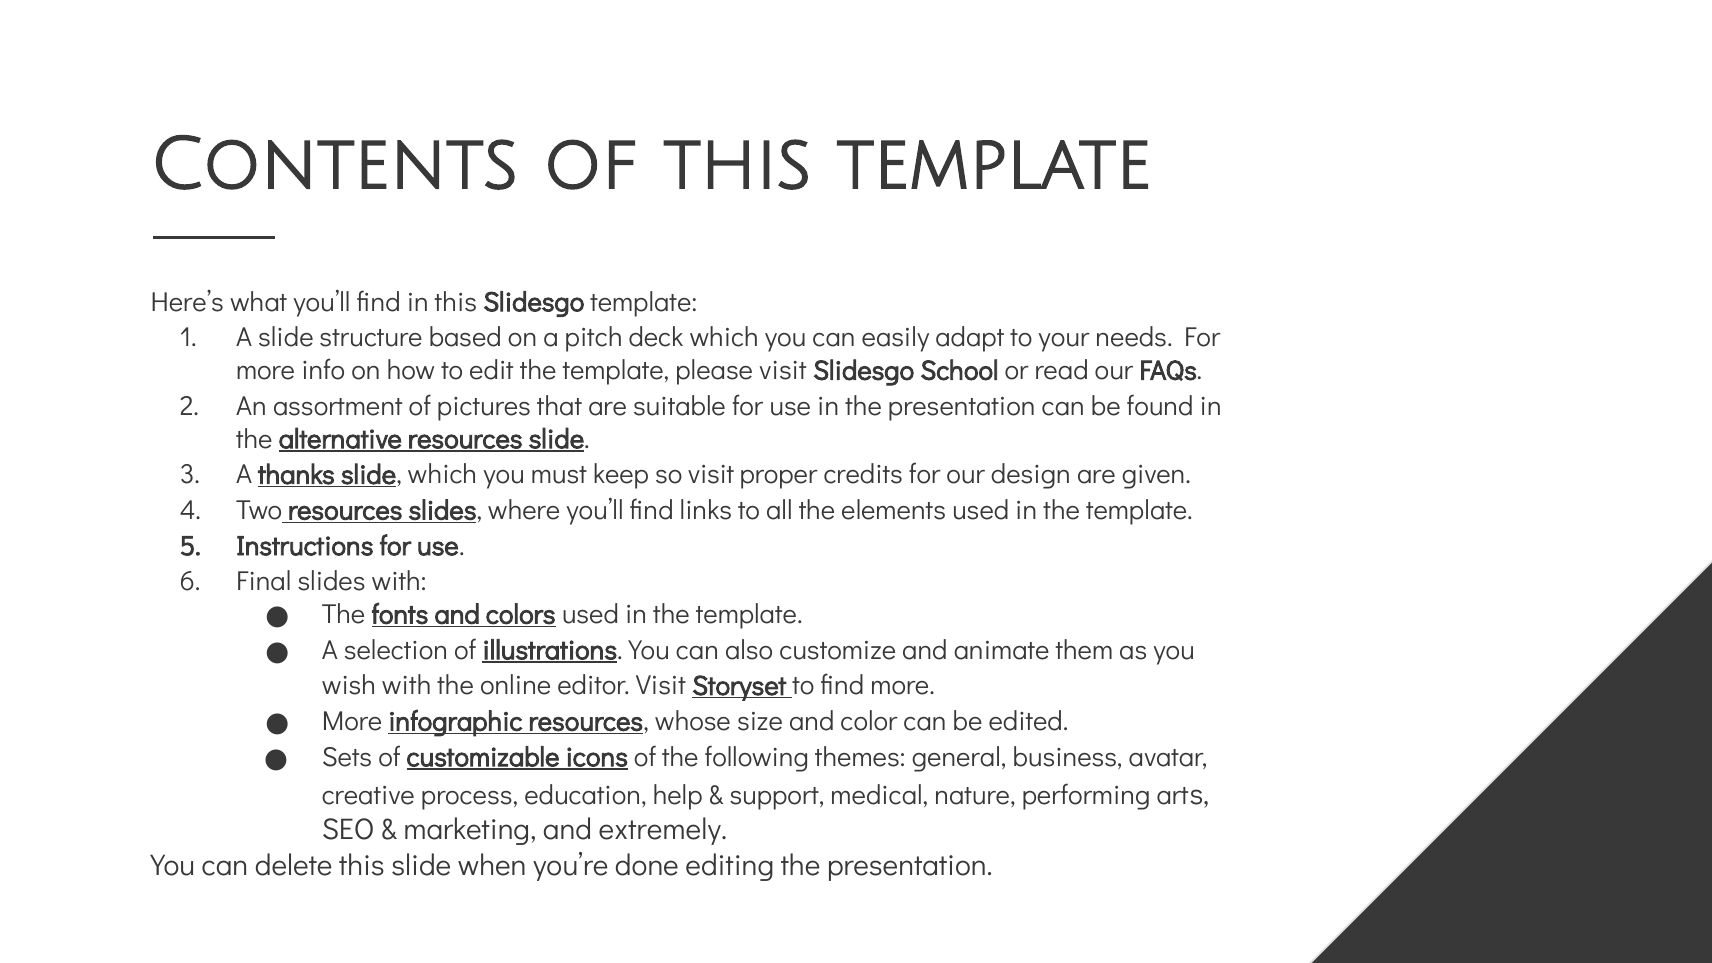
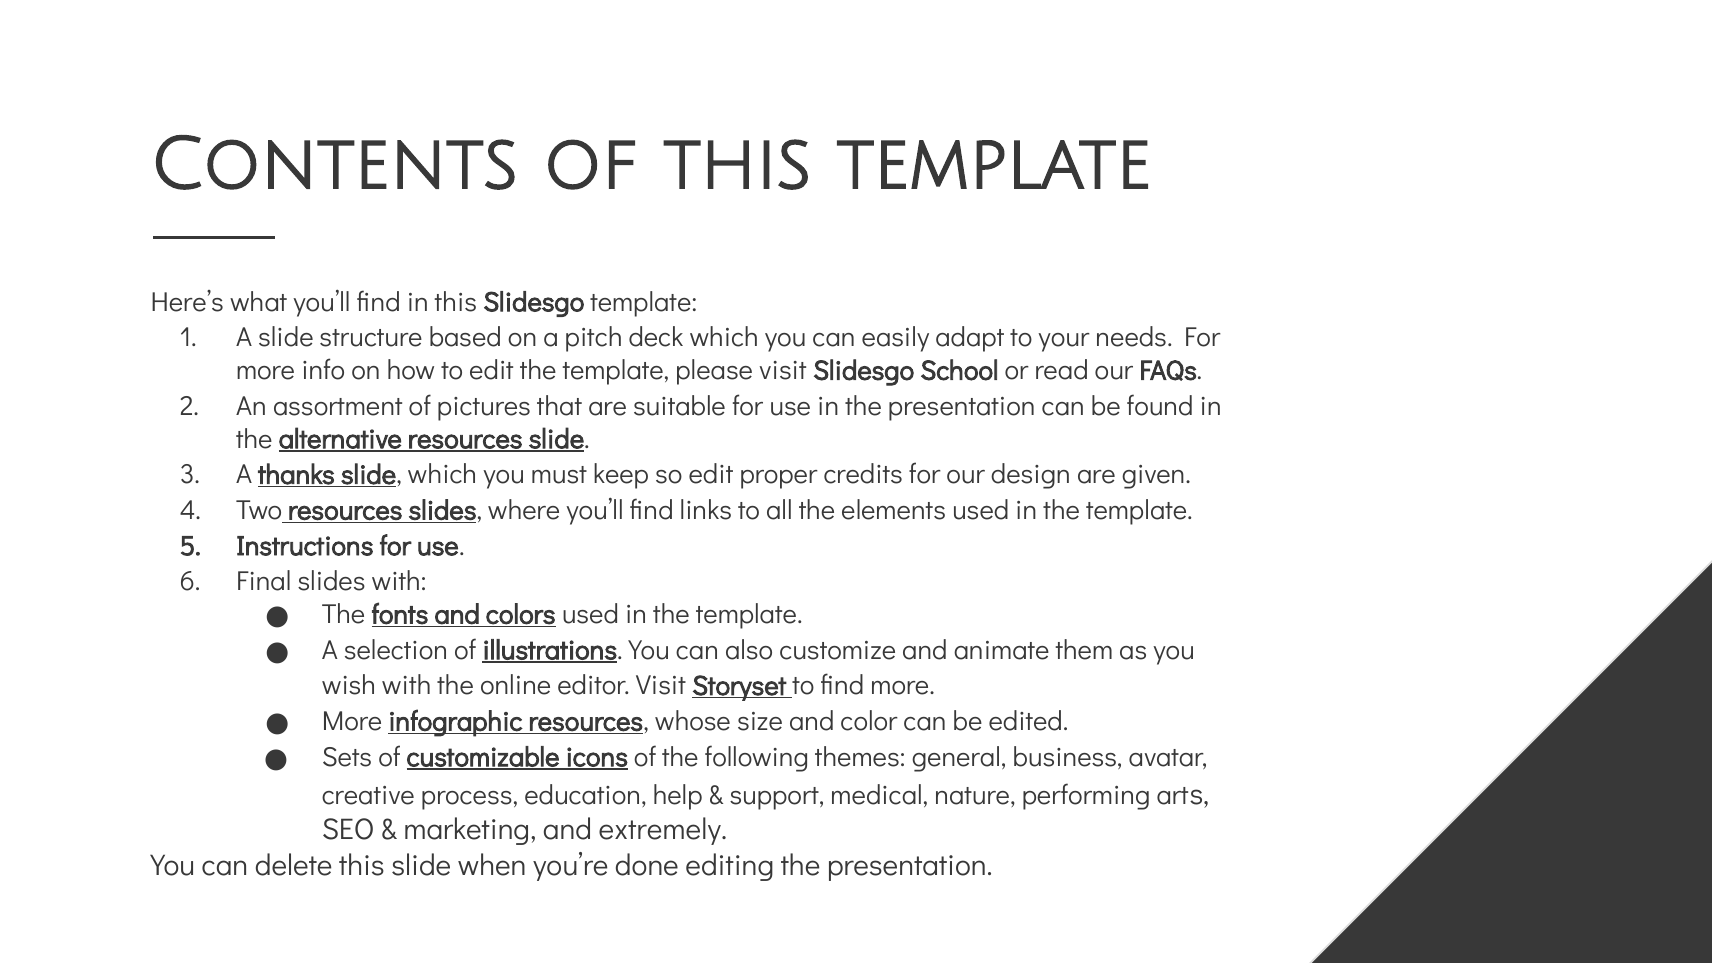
so visit: visit -> edit (711, 475)
